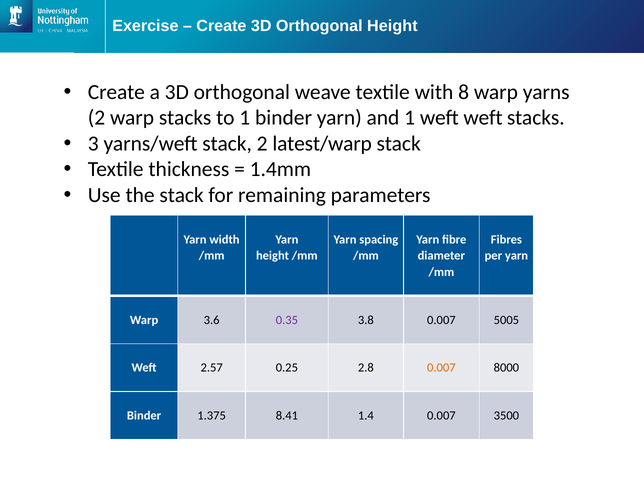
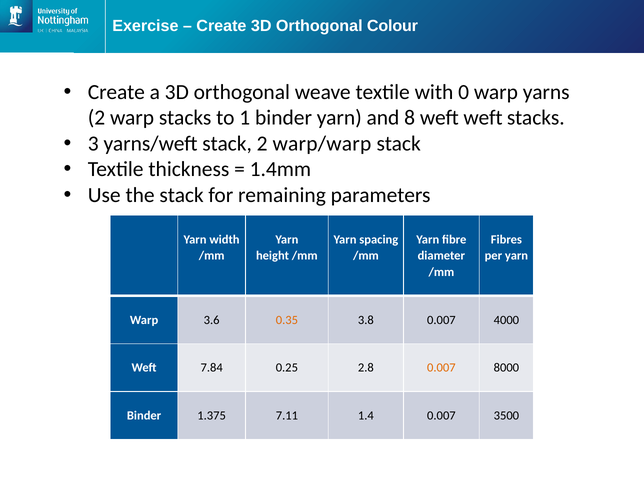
Orthogonal Height: Height -> Colour (392, 26)
8: 8 -> 0 (464, 92)
and 1: 1 -> 8 (410, 118)
latest/warp: latest/warp -> warp/warp (322, 144)
0.35 colour: purple -> orange (287, 320)
5005: 5005 -> 4000 (506, 320)
2.57: 2.57 -> 7.84 (212, 368)
8.41: 8.41 -> 7.11 (287, 416)
